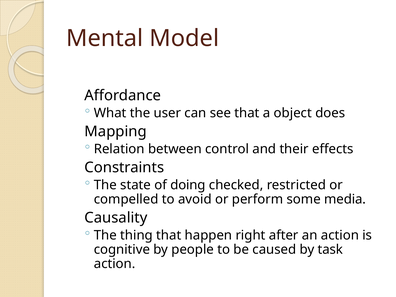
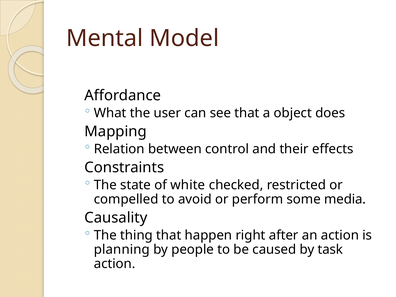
doing: doing -> white (188, 185)
cognitive: cognitive -> planning (122, 250)
